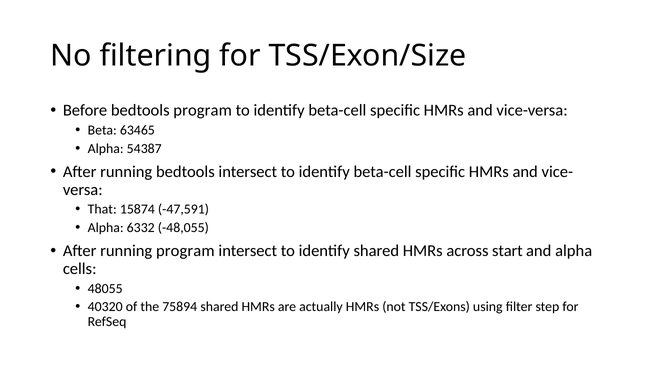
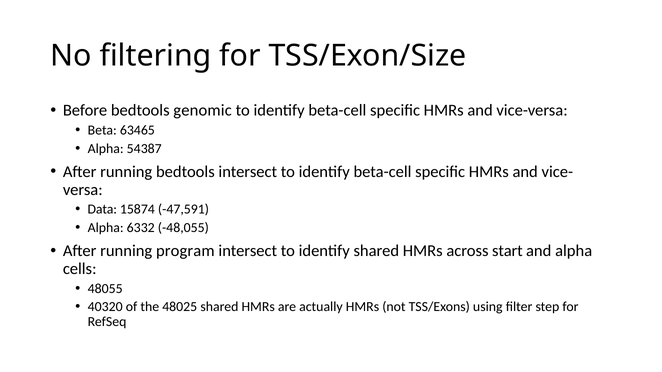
bedtools program: program -> genomic (203, 110)
That: That -> Data (102, 210)
75894: 75894 -> 48025 (180, 307)
